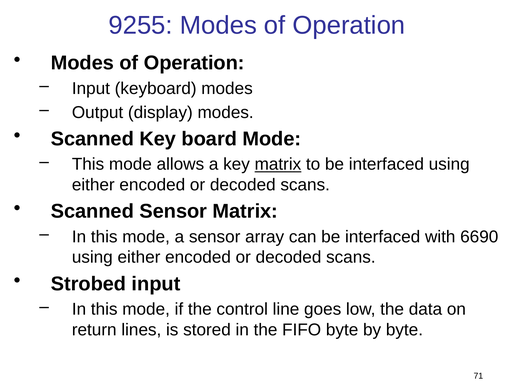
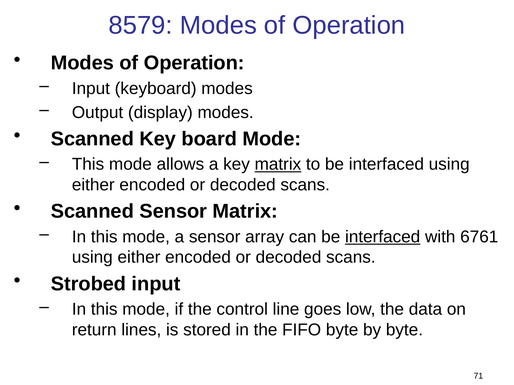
9255: 9255 -> 8579 (141, 25)
interfaced underline: none -> present (383, 237)
6690: 6690 -> 6761 (479, 237)
